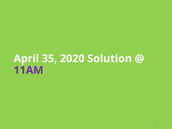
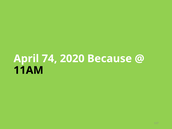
35: 35 -> 74 (49, 59)
Solution: Solution -> Because (110, 59)
11AM colour: purple -> black (28, 70)
